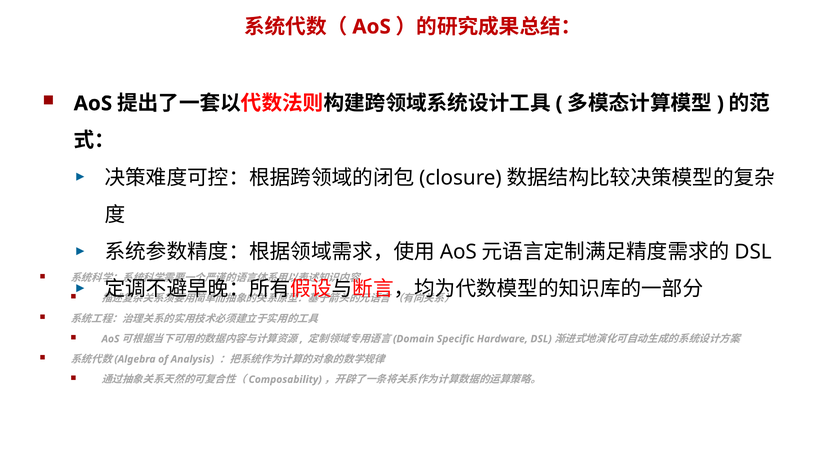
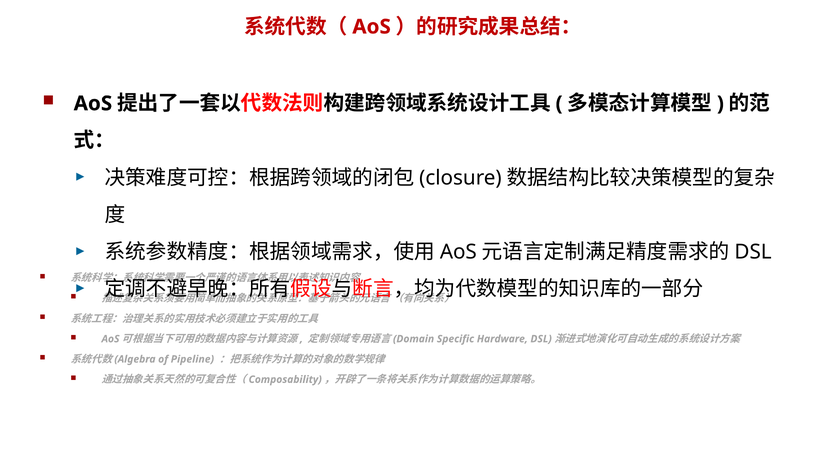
Analysis: Analysis -> Pipeline (192, 360)
